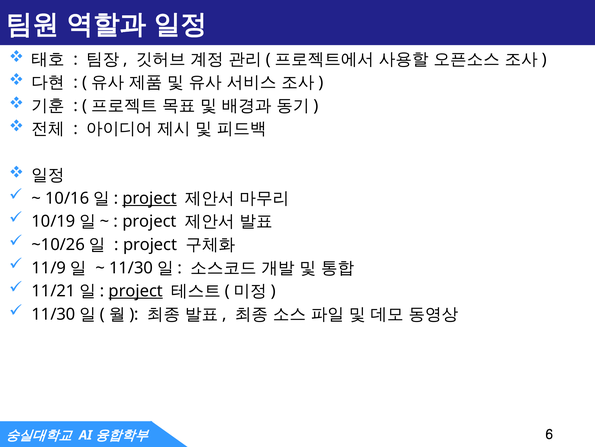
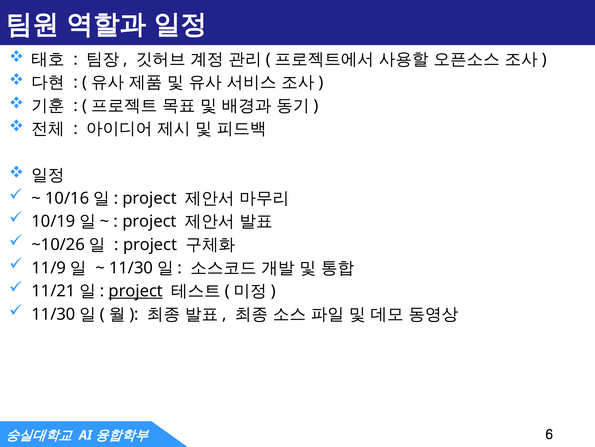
project underline: present -> none (150, 198)
